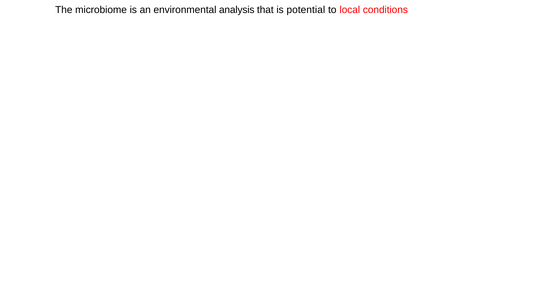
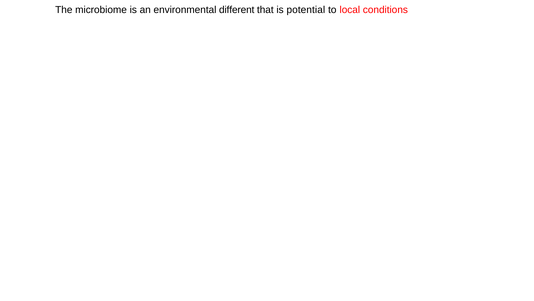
analysis: analysis -> different (237, 10)
